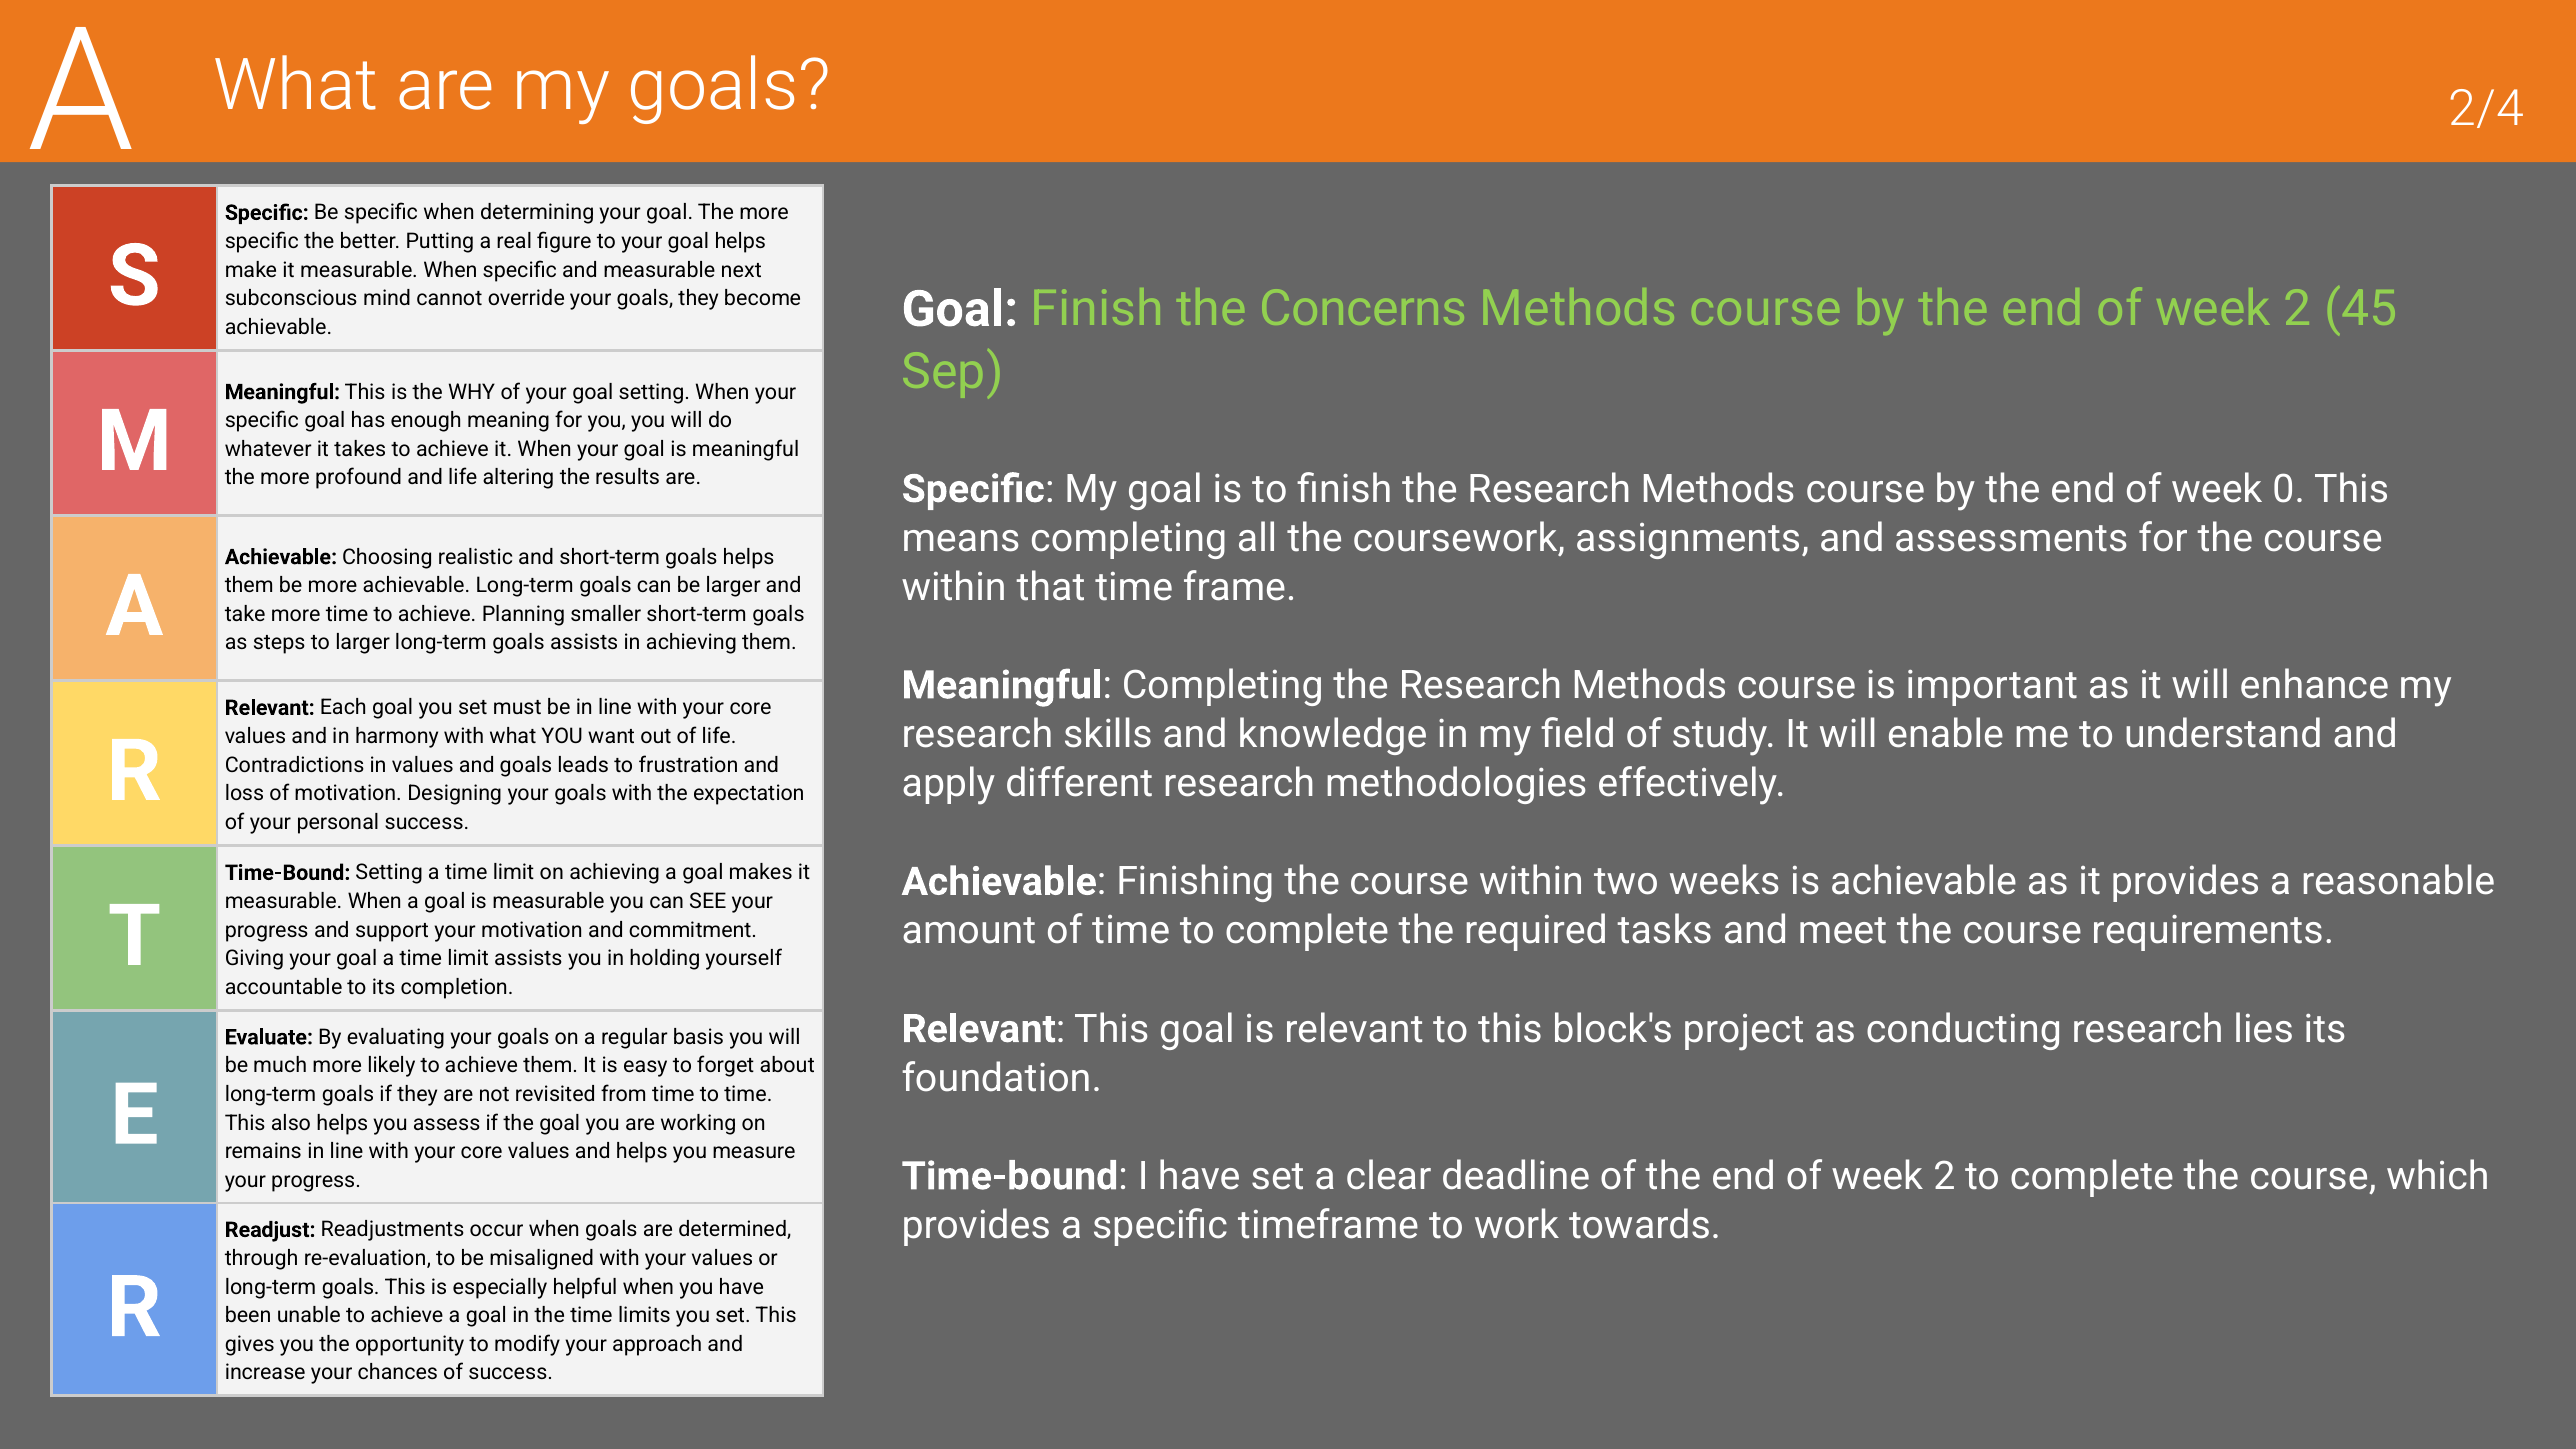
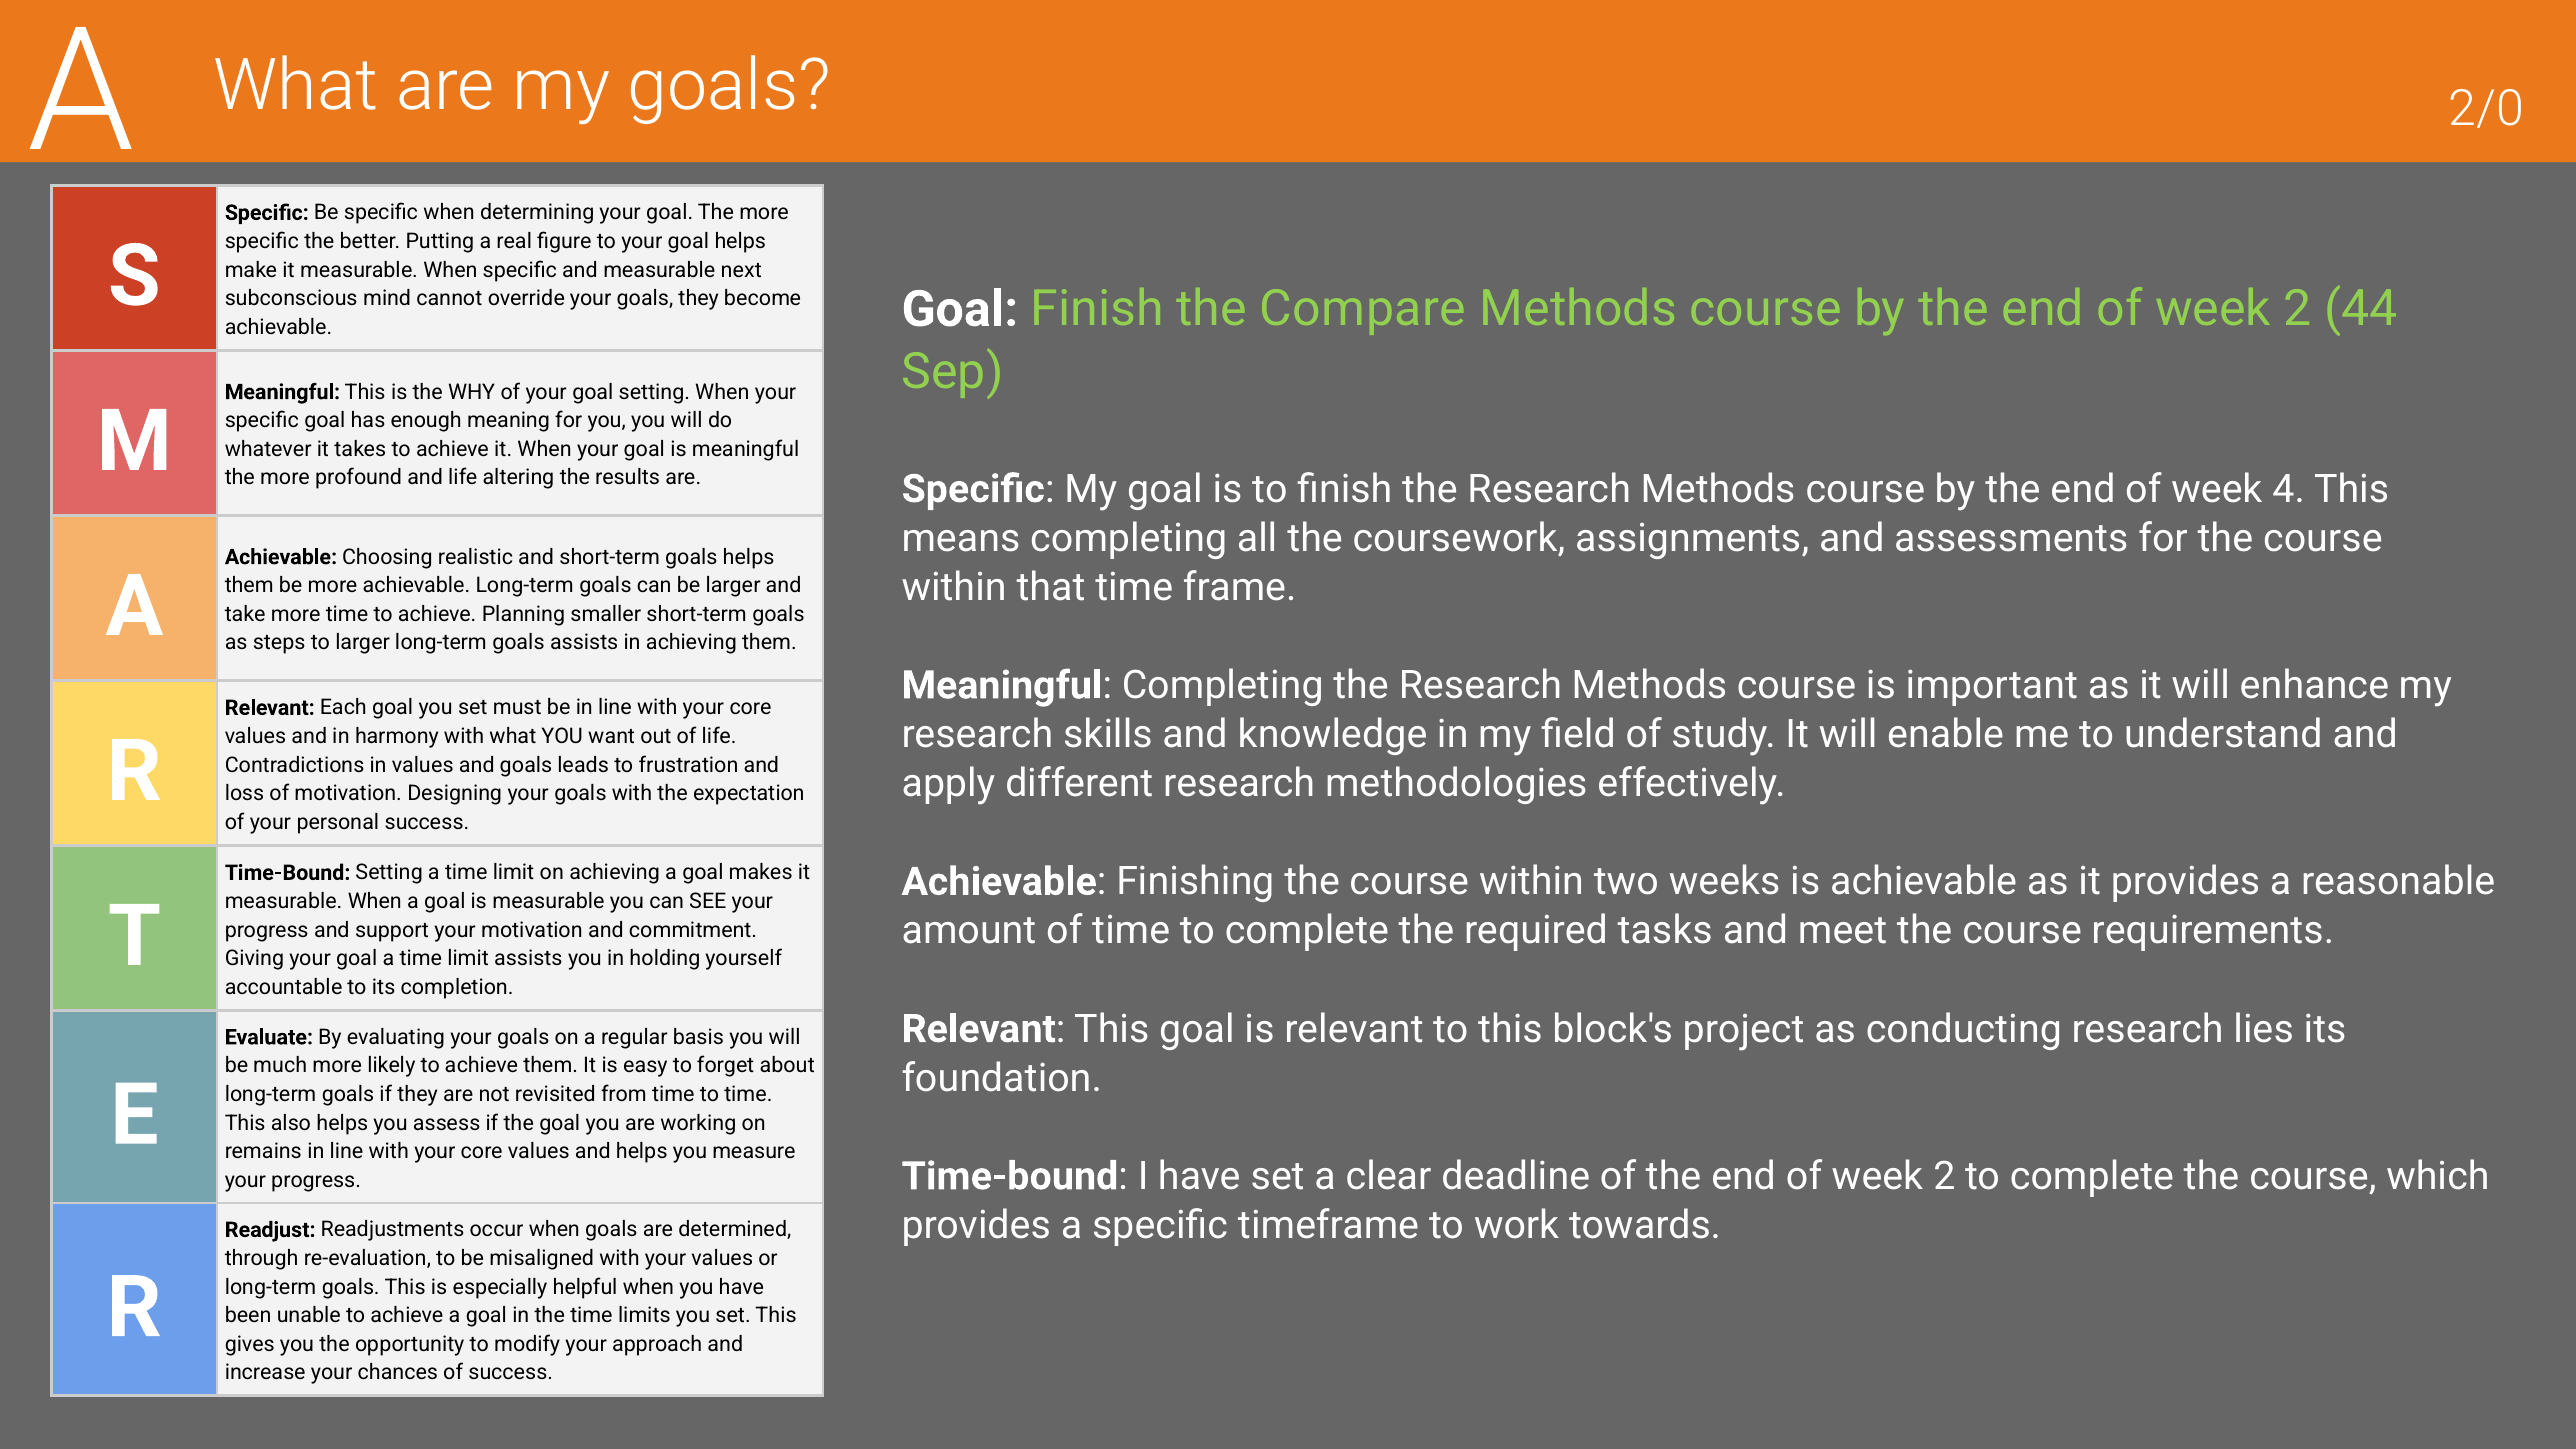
2/4: 2/4 -> 2/0 (2487, 109)
Concerns: Concerns -> Compare (1363, 309)
45: 45 -> 44 (2361, 309)
0: 0 -> 4 (2289, 489)
